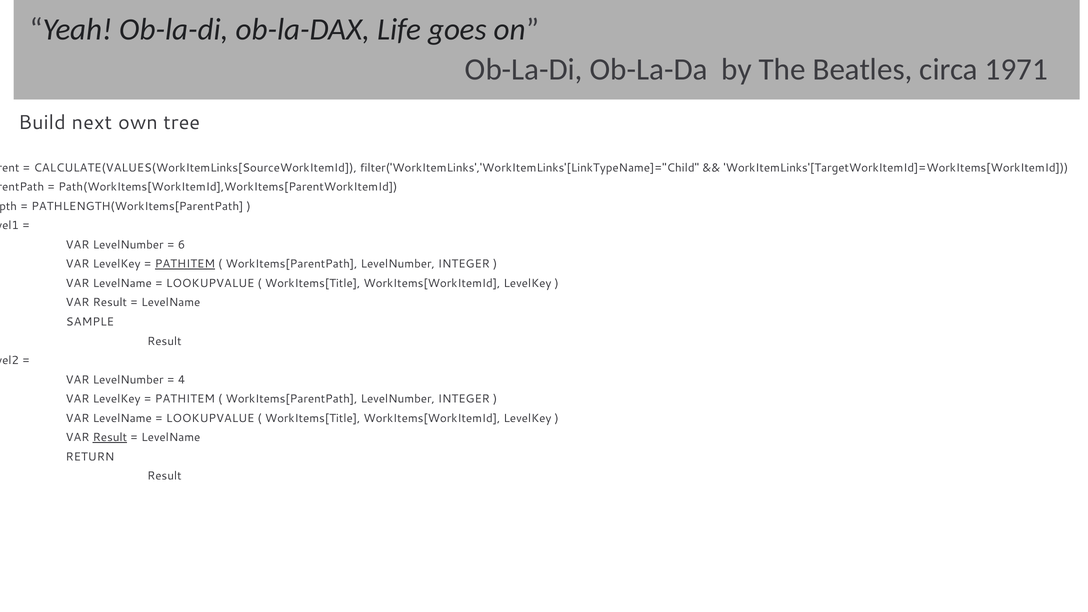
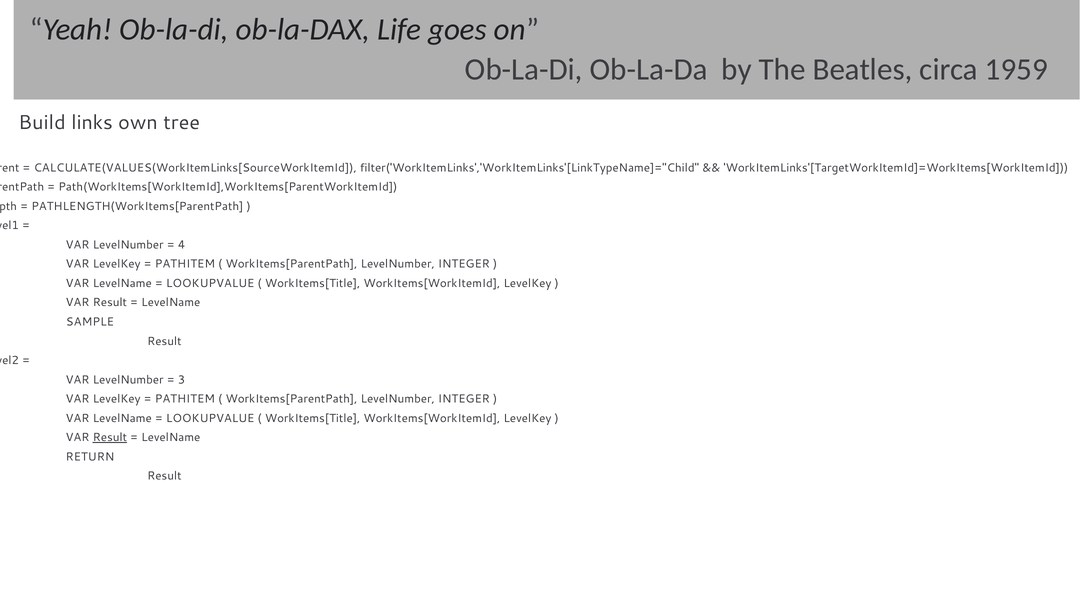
1971: 1971 -> 1959 (1016, 70)
next: next -> links (92, 123)
6: 6 -> 4 (182, 245)
PATHITEM underline: present -> none (185, 264)
4: 4 -> 3 (182, 380)
